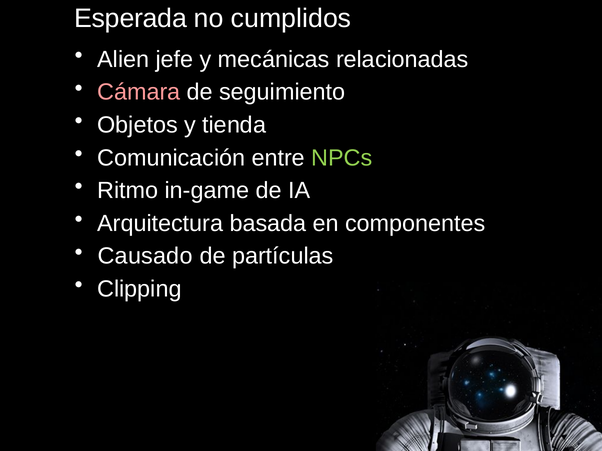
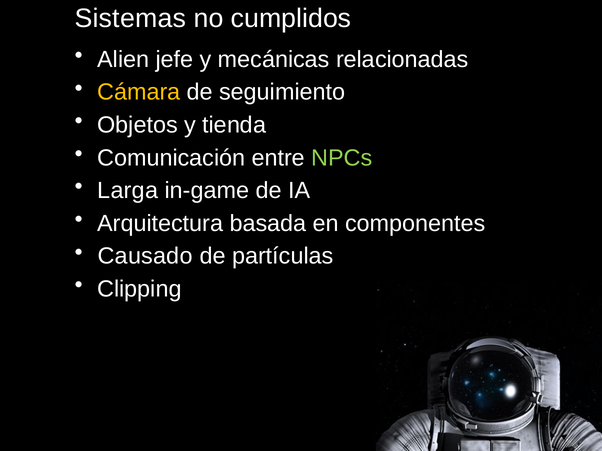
Esperada: Esperada -> Sistemas (130, 19)
Cámara colour: pink -> yellow (139, 92)
Ritmo: Ritmo -> Larga (128, 191)
